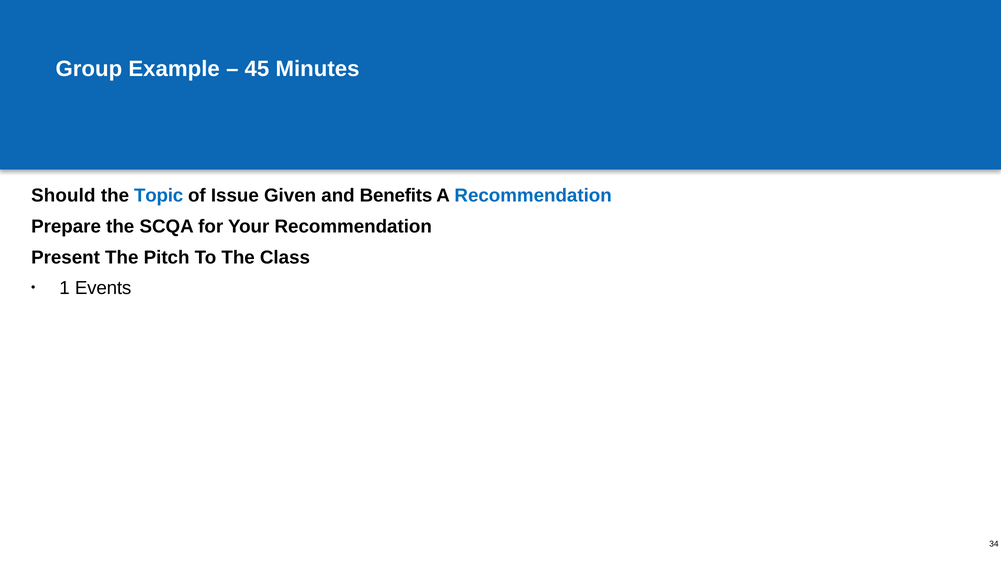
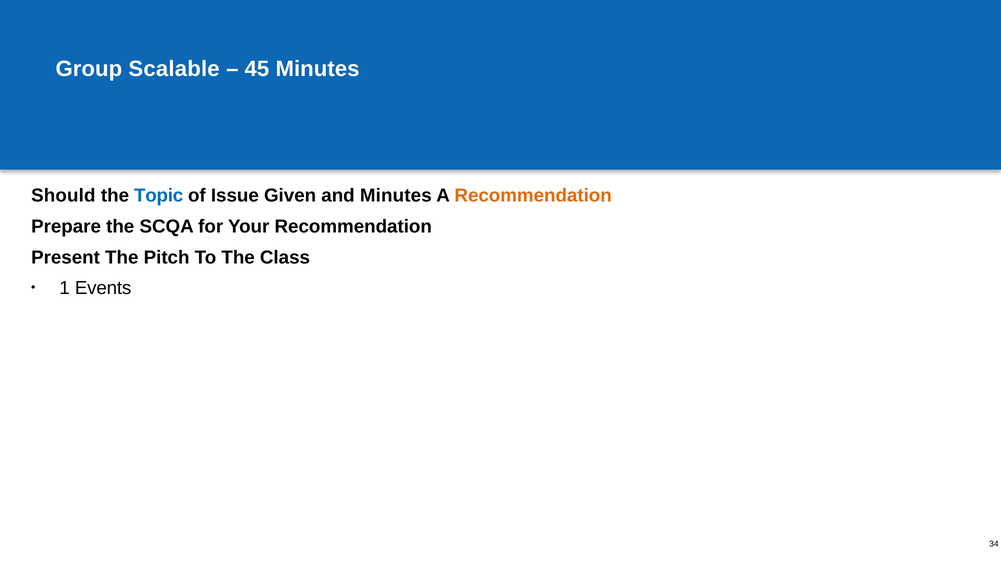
Example: Example -> Scalable (174, 69)
and Benefits: Benefits -> Minutes (396, 196)
Recommendation colour: blue -> orange (533, 196)
